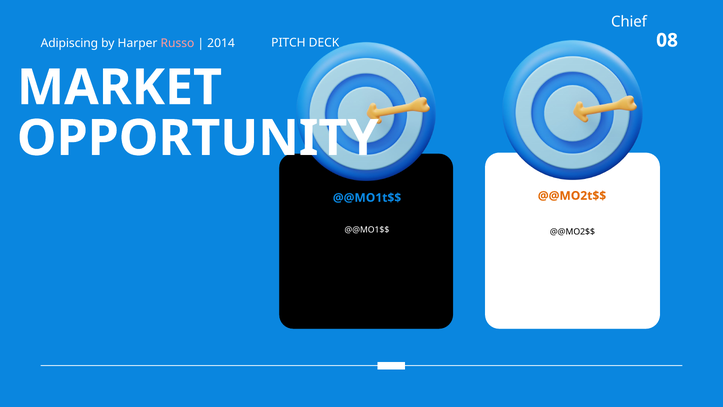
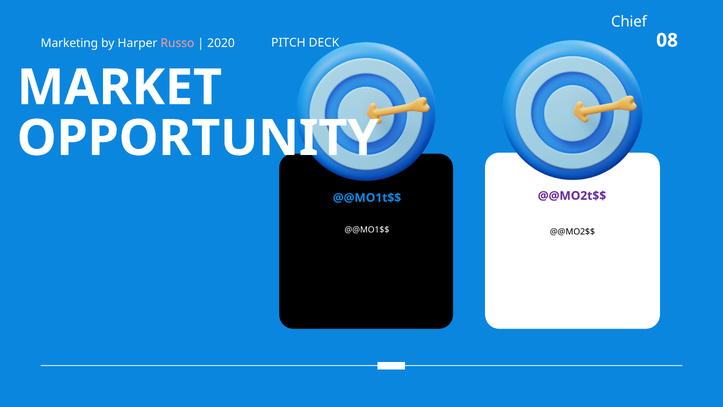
Adipiscing: Adipiscing -> Marketing (69, 43)
2014: 2014 -> 2020 (221, 43)
@@MO2t$$ colour: orange -> purple (572, 196)
